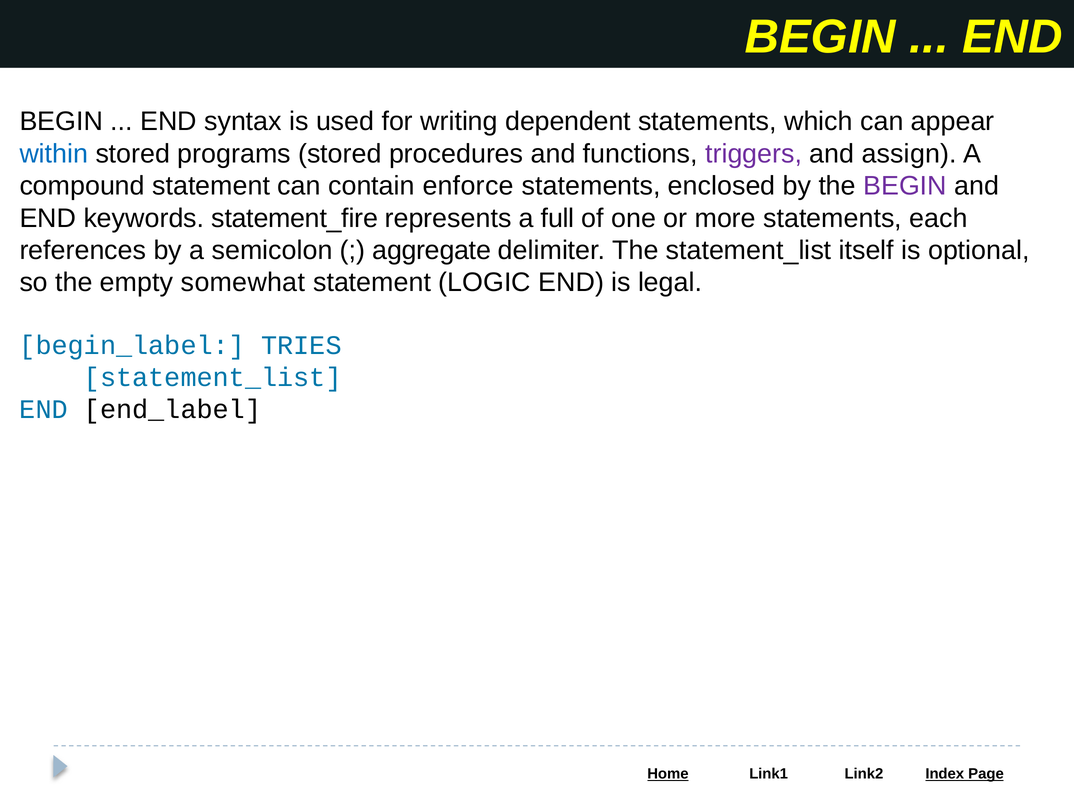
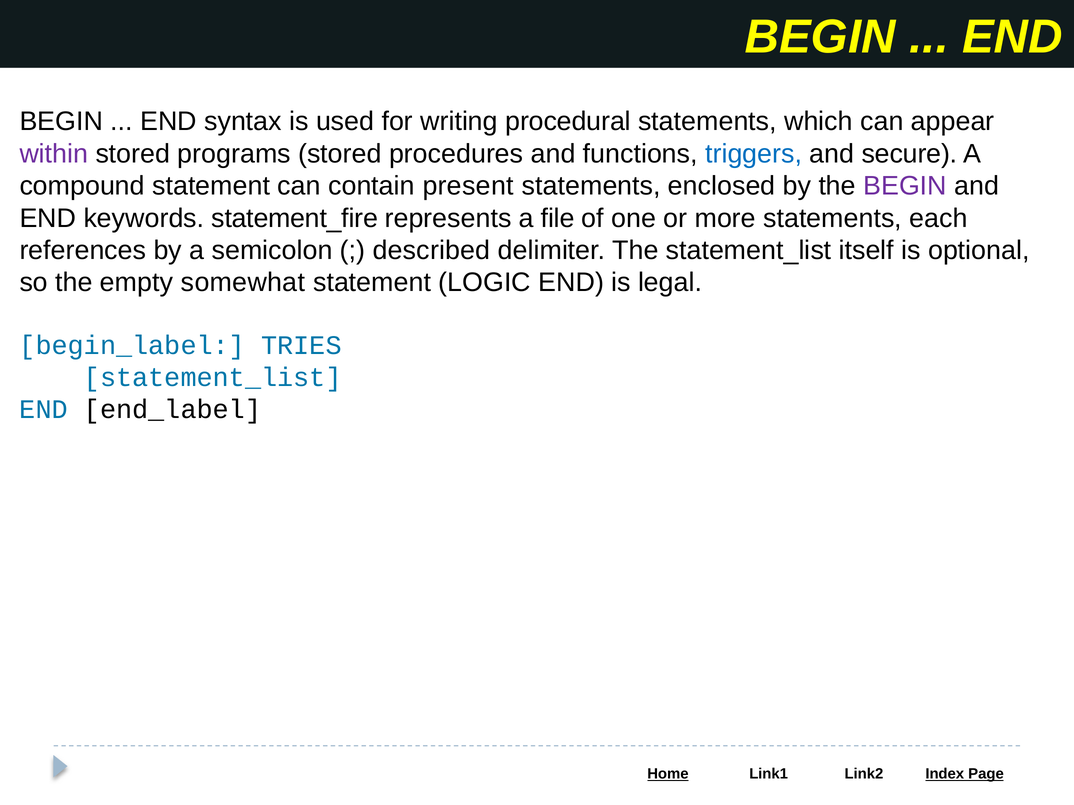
dependent: dependent -> procedural (568, 122)
within colour: blue -> purple (54, 154)
triggers colour: purple -> blue (754, 154)
assign: assign -> secure (909, 154)
enforce: enforce -> present (468, 186)
full: full -> file (558, 218)
aggregate: aggregate -> described (431, 251)
